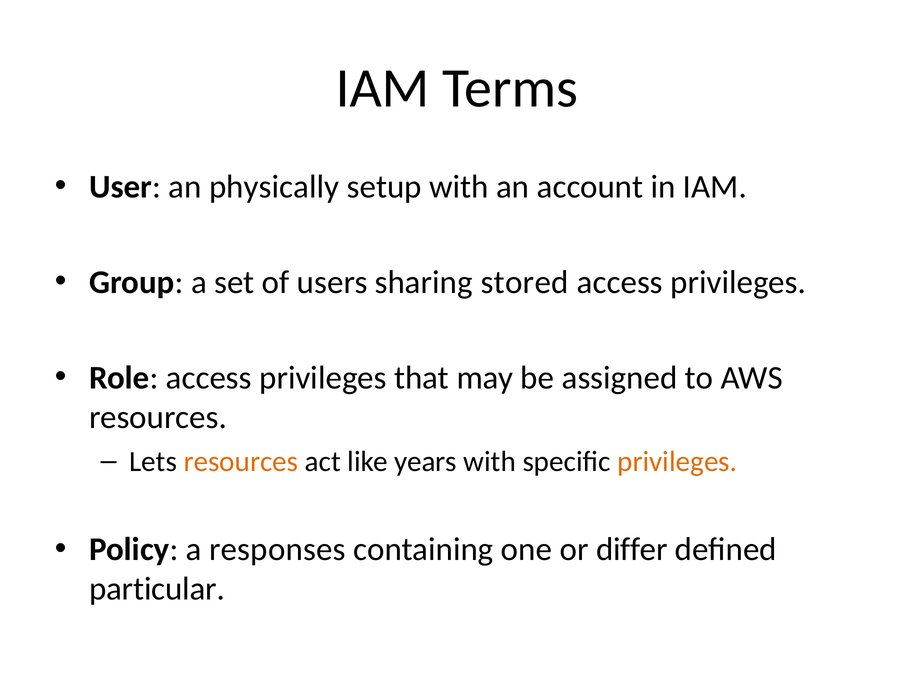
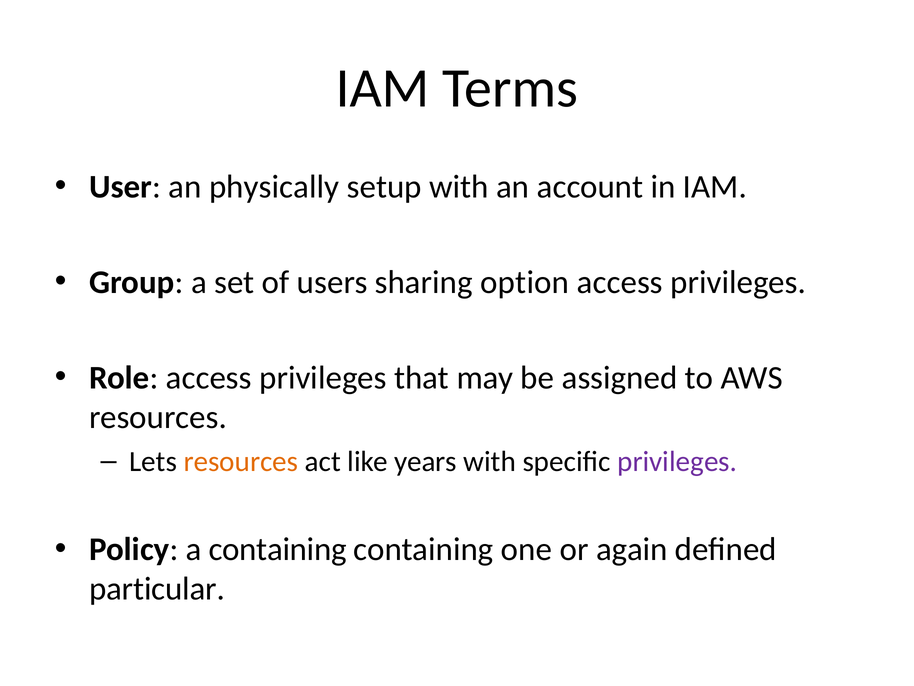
stored: stored -> option (525, 282)
privileges colour: orange -> purple (677, 461)
a responses: responses -> containing (278, 549)
differ: differ -> again (632, 549)
